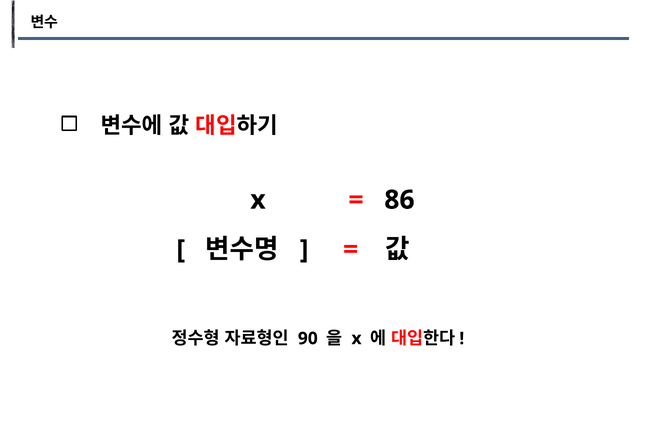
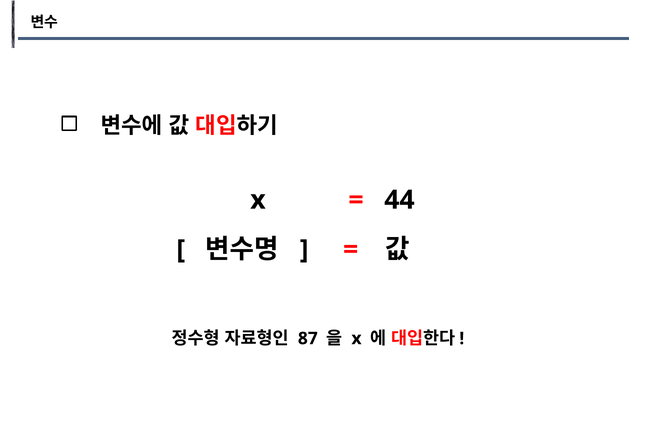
86: 86 -> 44 (399, 200)
90: 90 -> 87 (308, 338)
